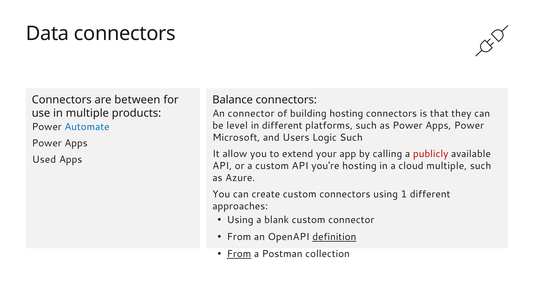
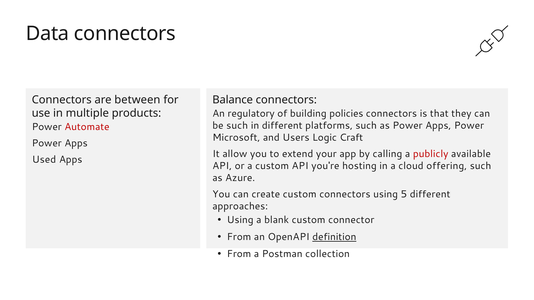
An connector: connector -> regulatory (251, 114)
building hosting: hosting -> policies (346, 114)
be level: level -> such (237, 126)
Automate colour: blue -> red (87, 127)
Logic Such: Such -> Craft (351, 138)
cloud multiple: multiple -> offering (447, 166)
1: 1 -> 5 (404, 195)
From underline: present -> none (239, 254)
